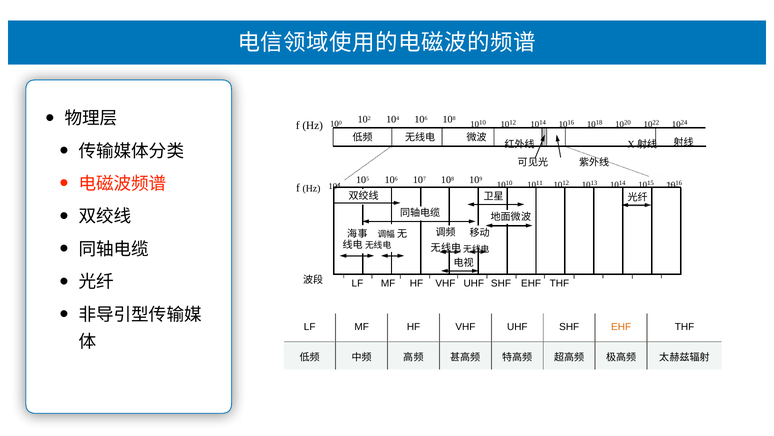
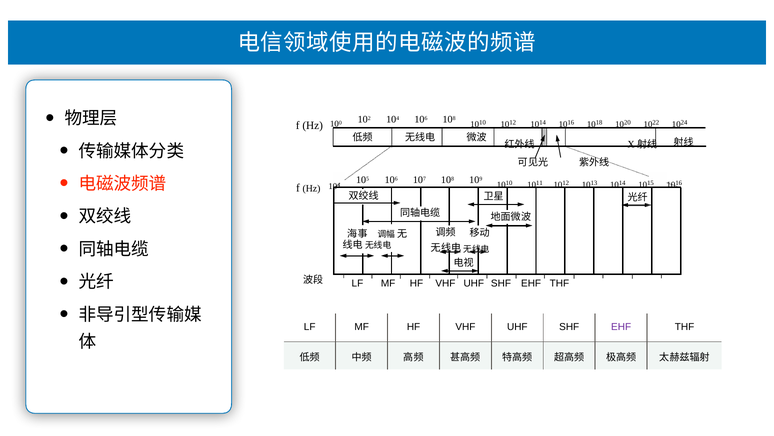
EHF colour: orange -> purple (621, 326)
